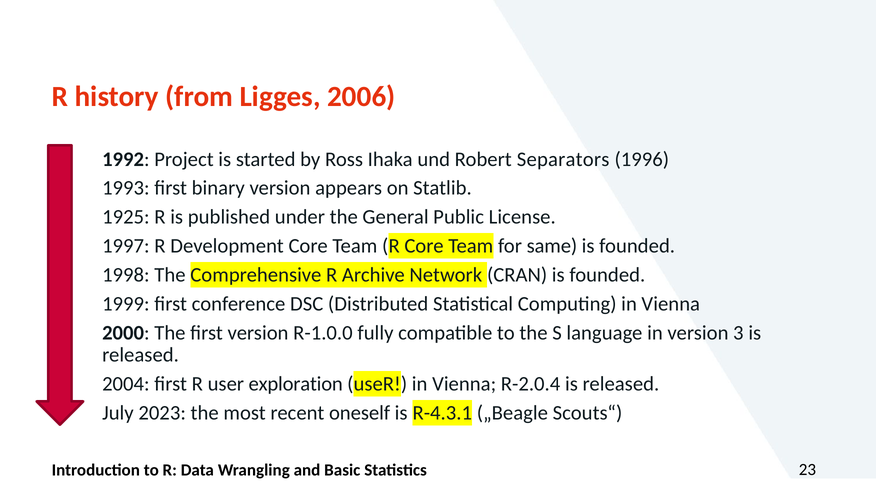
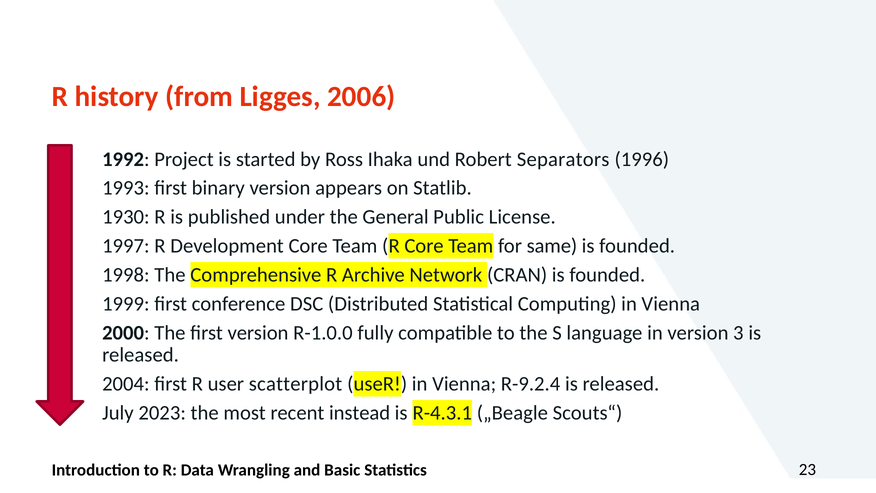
1925: 1925 -> 1930 (126, 217)
exploration: exploration -> scatterplot (296, 384)
R-2.0.4: R-2.0.4 -> R-9.2.4 (531, 384)
oneself: oneself -> instead (360, 413)
